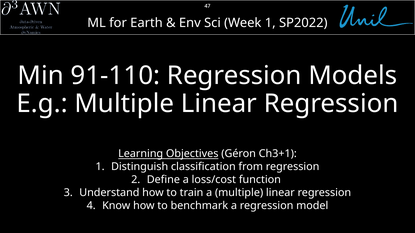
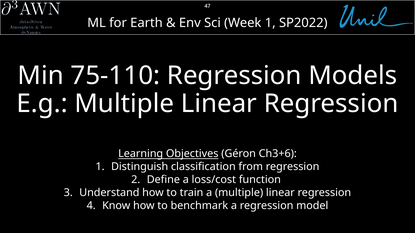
91-110: 91-110 -> 75-110 (115, 76)
Ch3+1: Ch3+1 -> Ch3+6 (278, 154)
